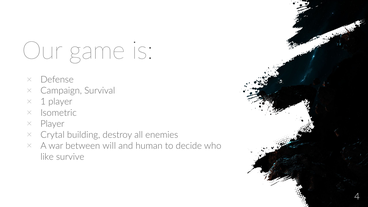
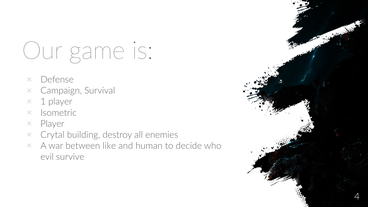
will: will -> like (109, 146)
like: like -> evil (47, 157)
